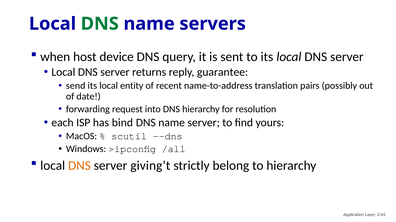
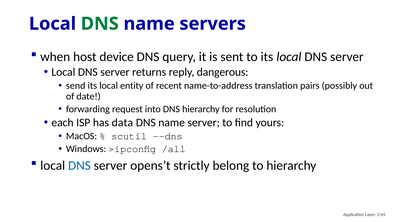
guarantee: guarantee -> dangerous (223, 72)
bind: bind -> data (122, 123)
DNS colour: orange -> blue (79, 166)
giving’t: giving’t -> opens’t (150, 166)
